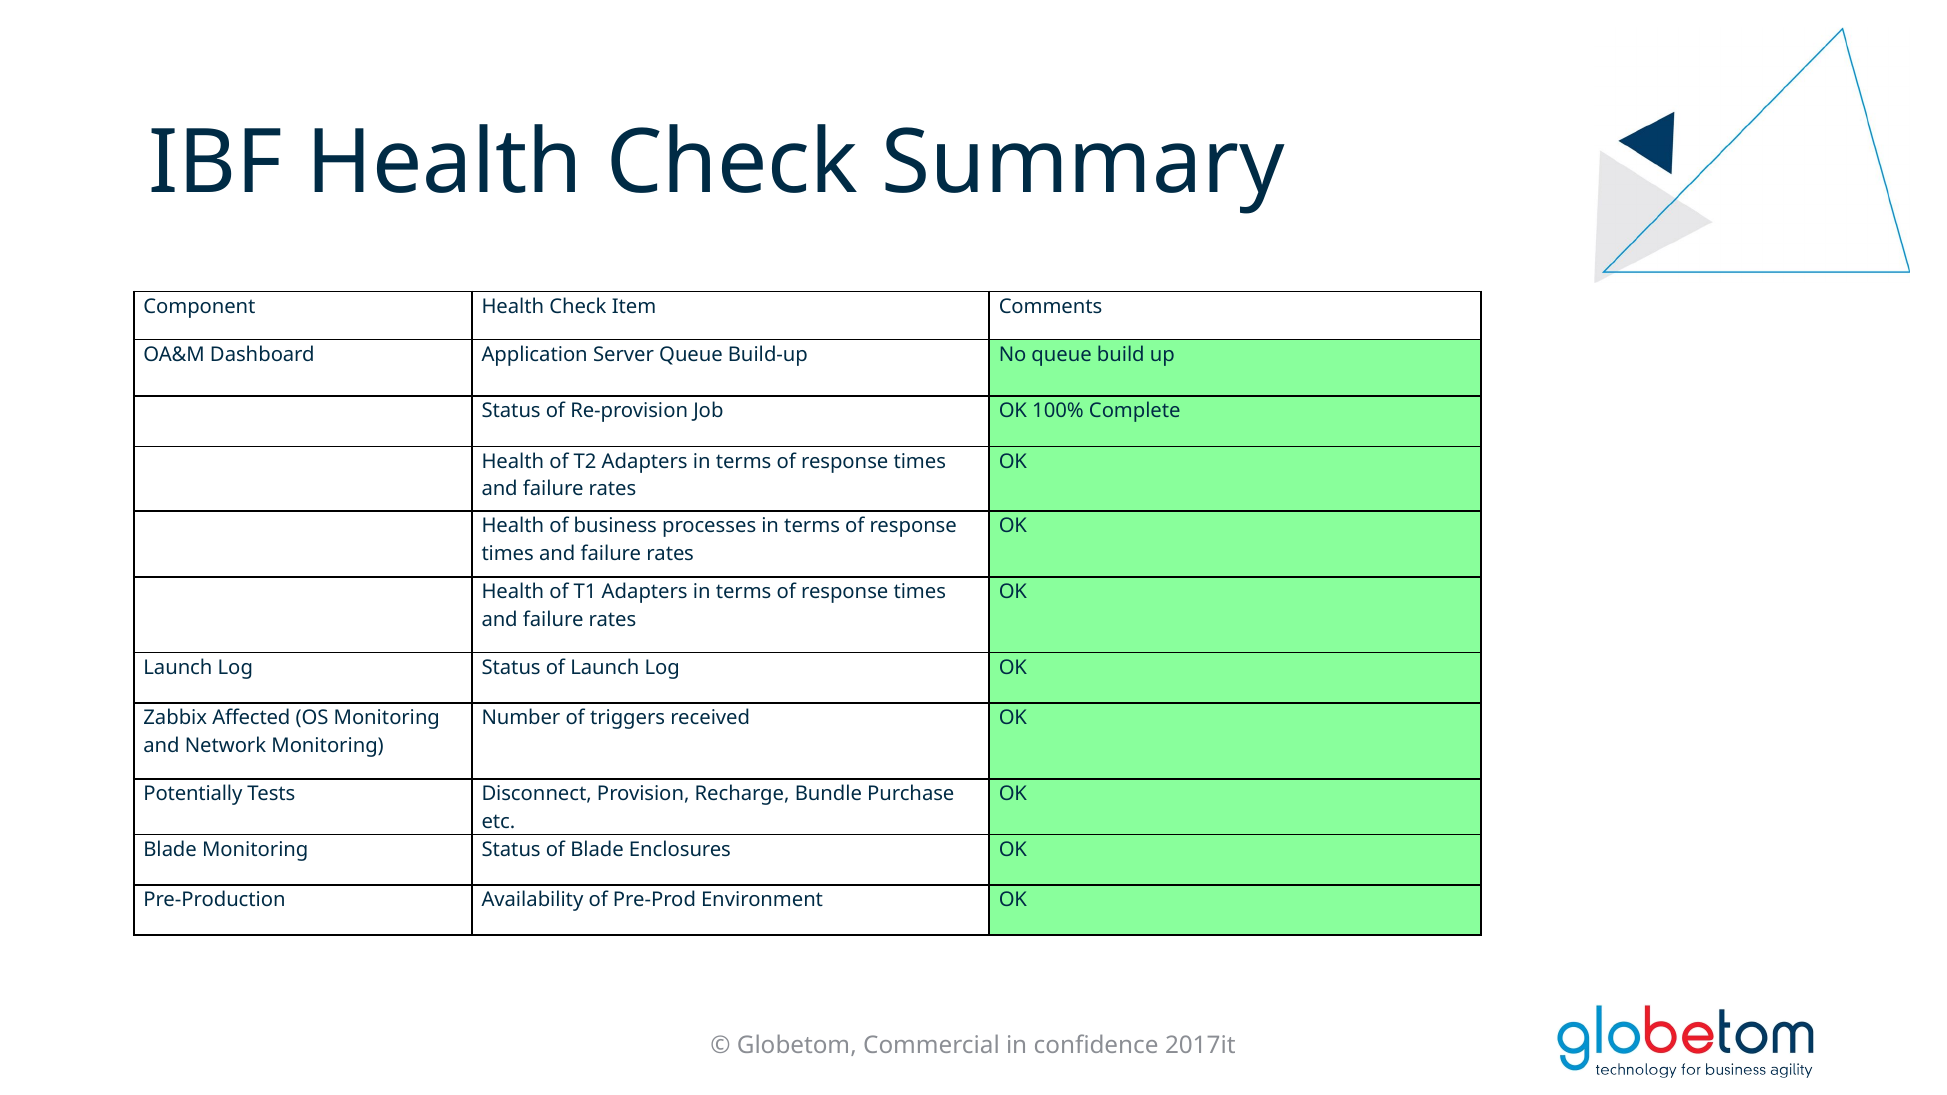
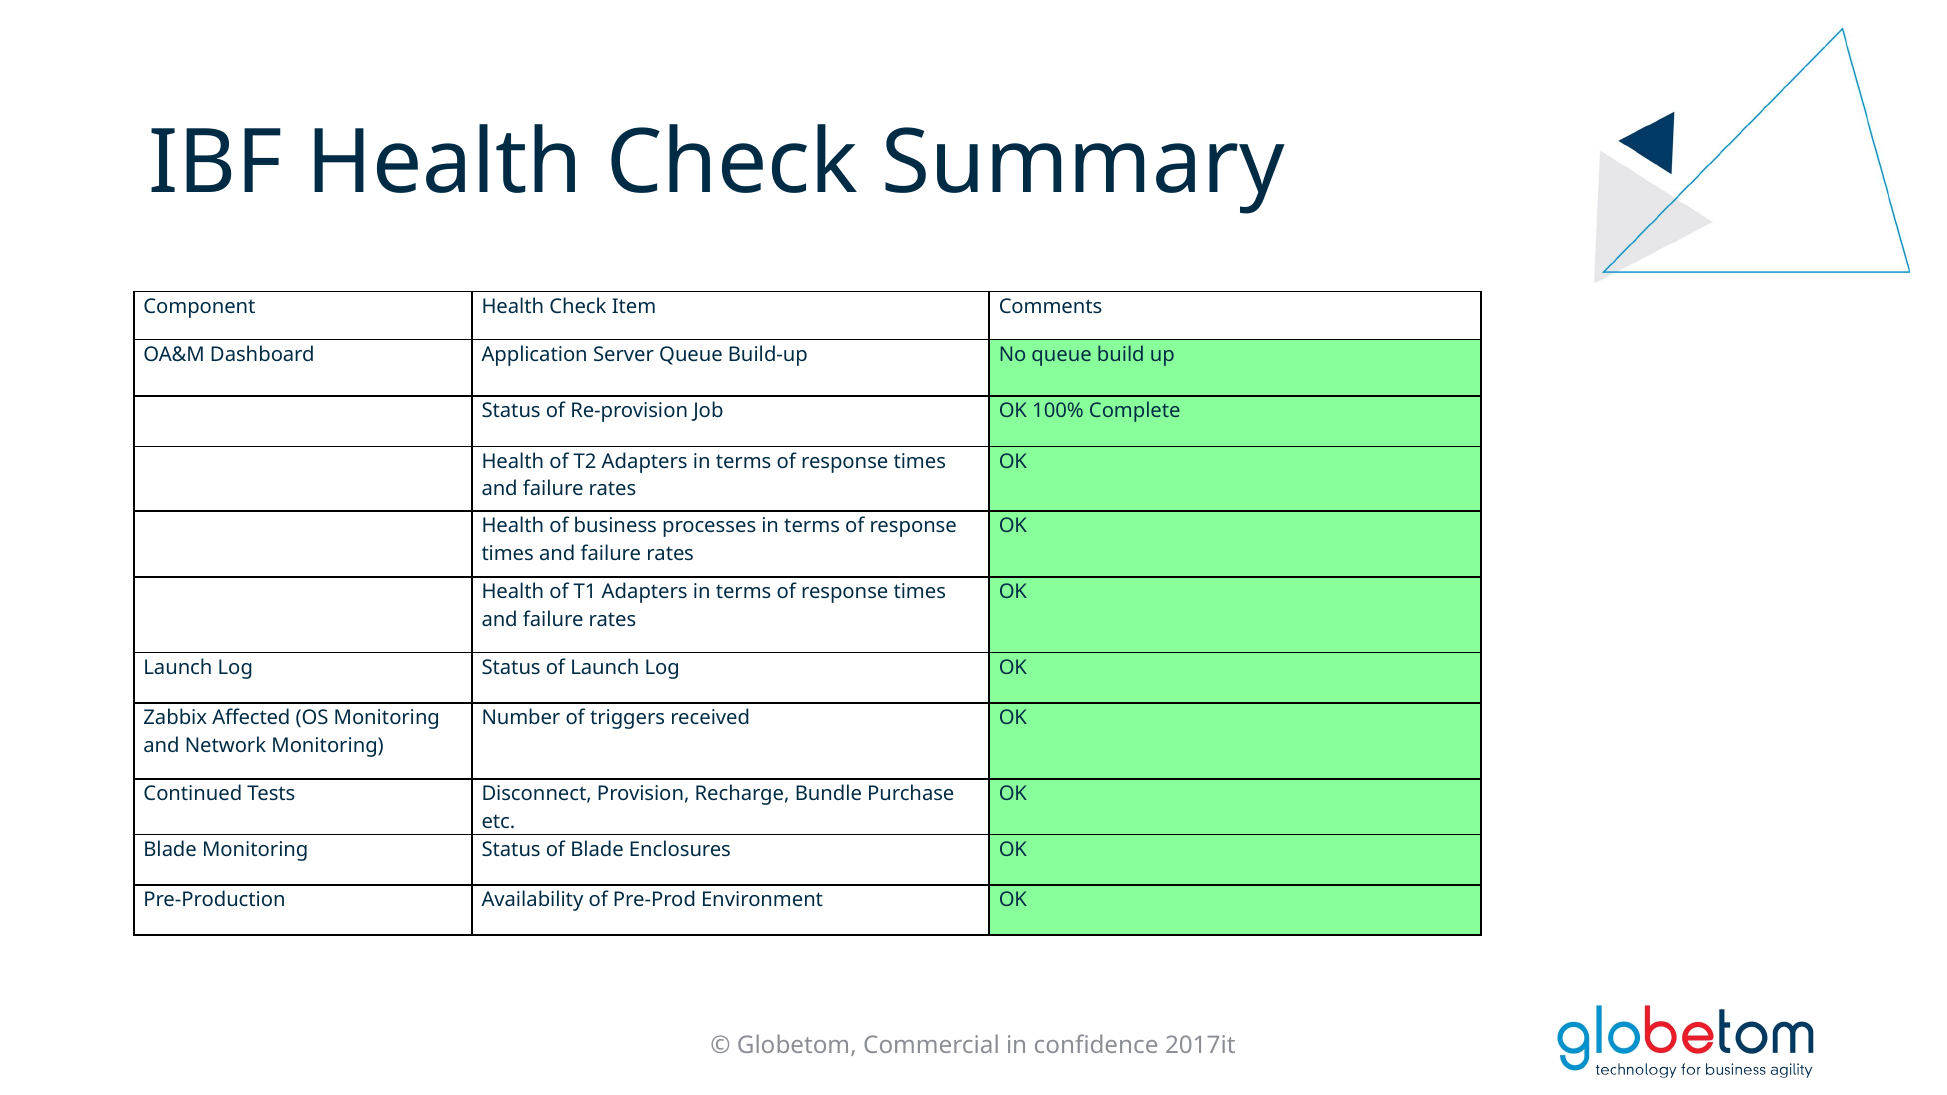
Potentially: Potentially -> Continued (193, 794)
